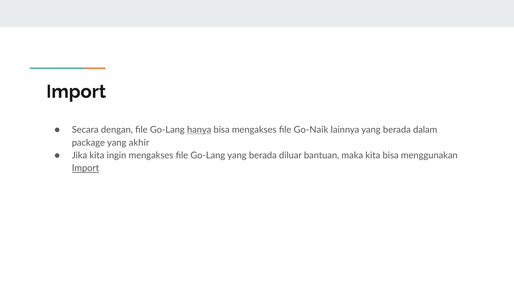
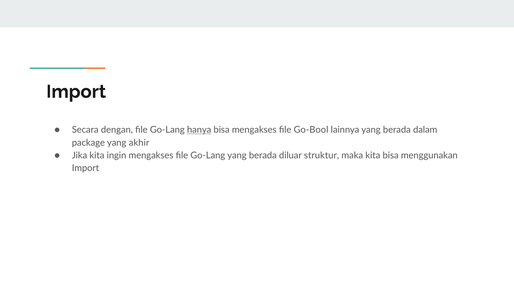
Go-Naik: Go-Naik -> Go-Bool (311, 130)
bantuan: bantuan -> struktur (322, 156)
Import underline: present -> none (85, 168)
